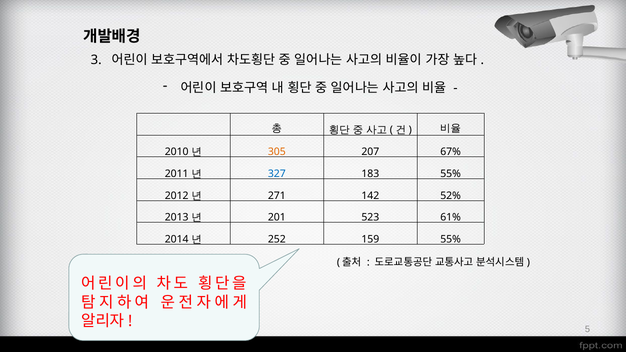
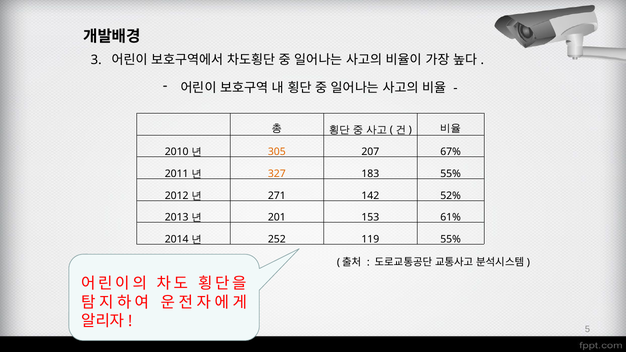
327 colour: blue -> orange (277, 174)
523: 523 -> 153 (370, 218)
159: 159 -> 119 (370, 239)
